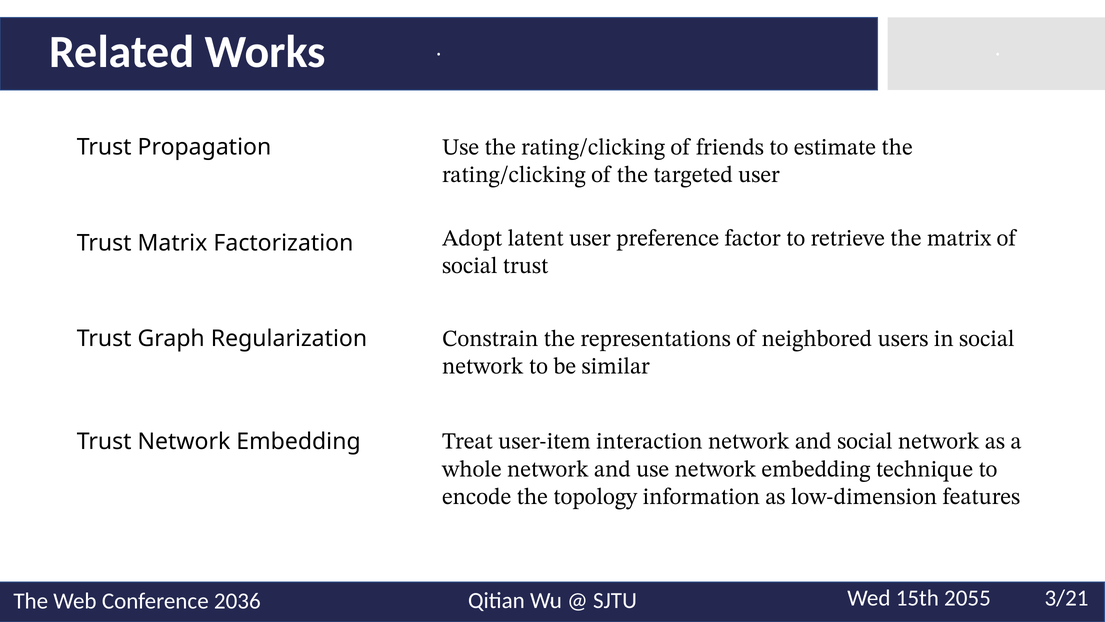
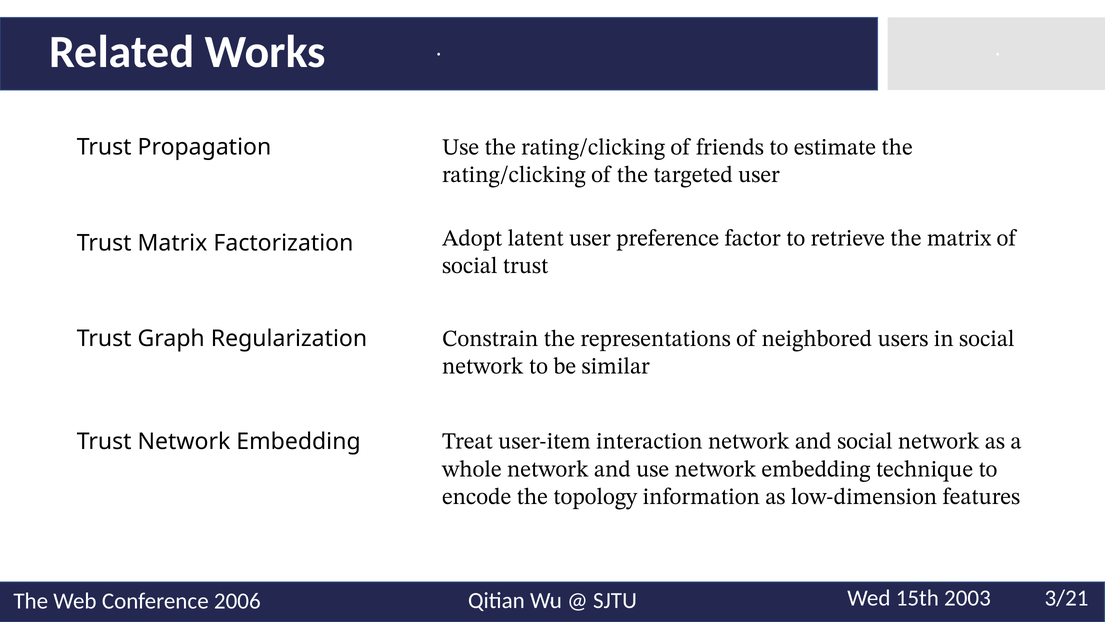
2036: 2036 -> 2006 (237, 601)
2055: 2055 -> 2003 (967, 598)
